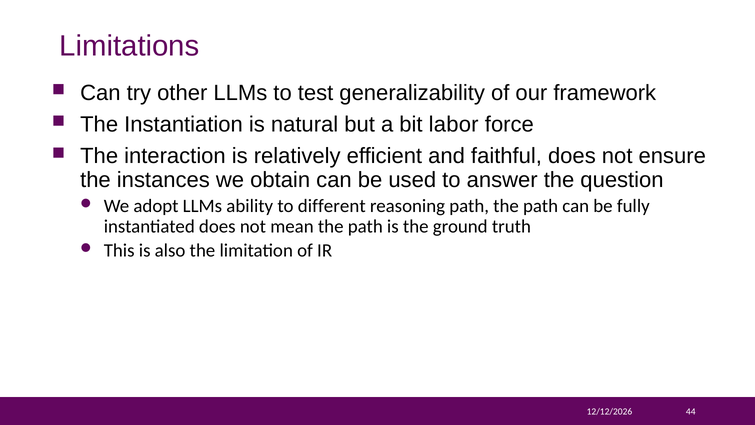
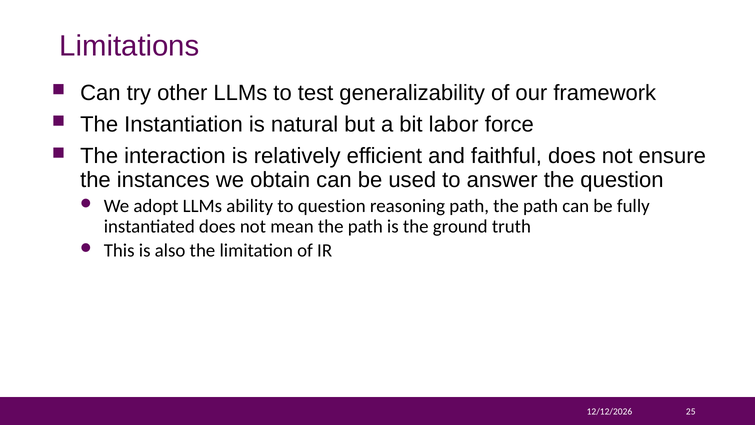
to different: different -> question (332, 206)
44: 44 -> 25 (691, 412)
